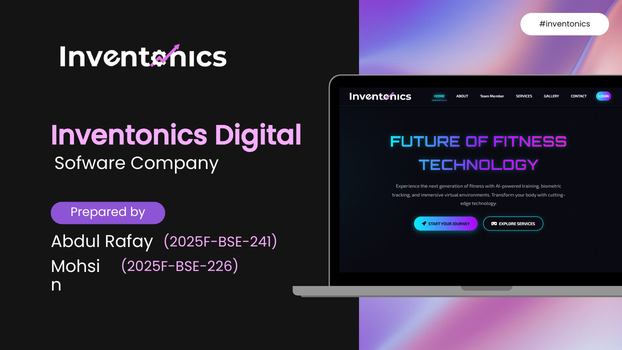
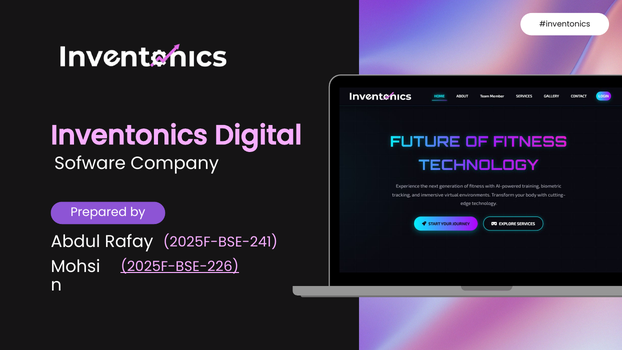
2025F-BSE-226 underline: none -> present (180, 266)
